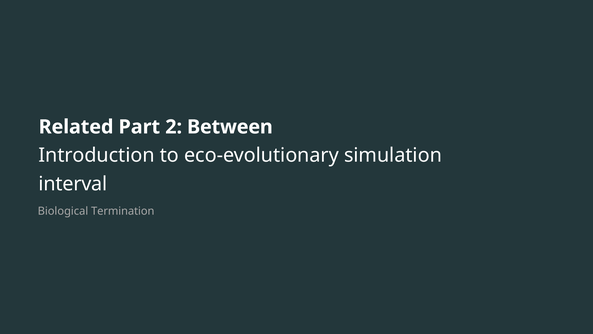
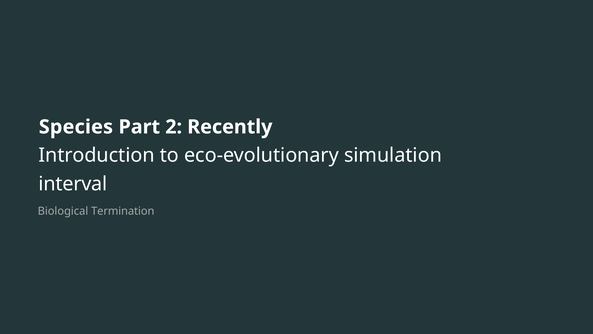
Related: Related -> Species (76, 127)
Between: Between -> Recently (230, 127)
